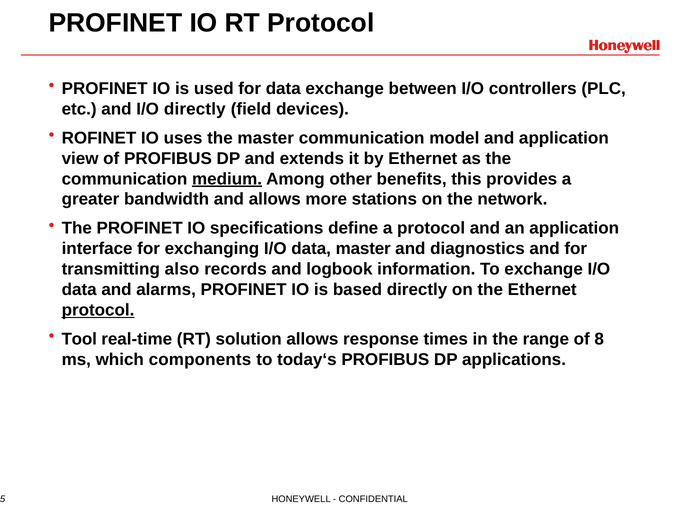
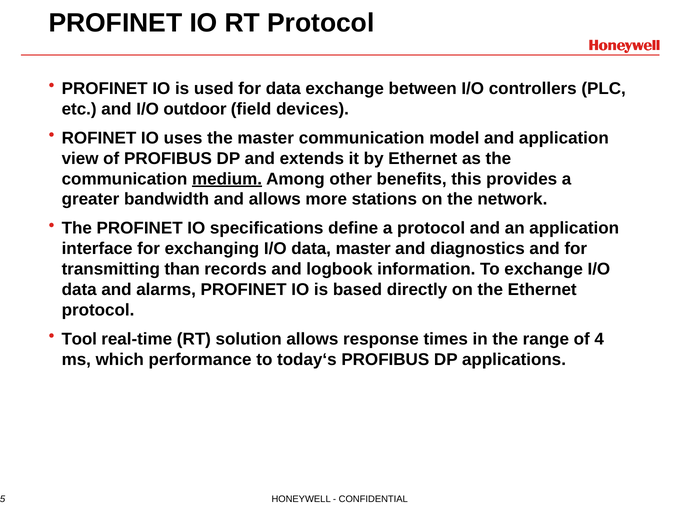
I/O directly: directly -> outdoor (195, 109)
also: also -> than (182, 269)
protocol underline: present -> none (98, 310)
8: 8 -> 4 (599, 339)
components: components -> performance (200, 359)
